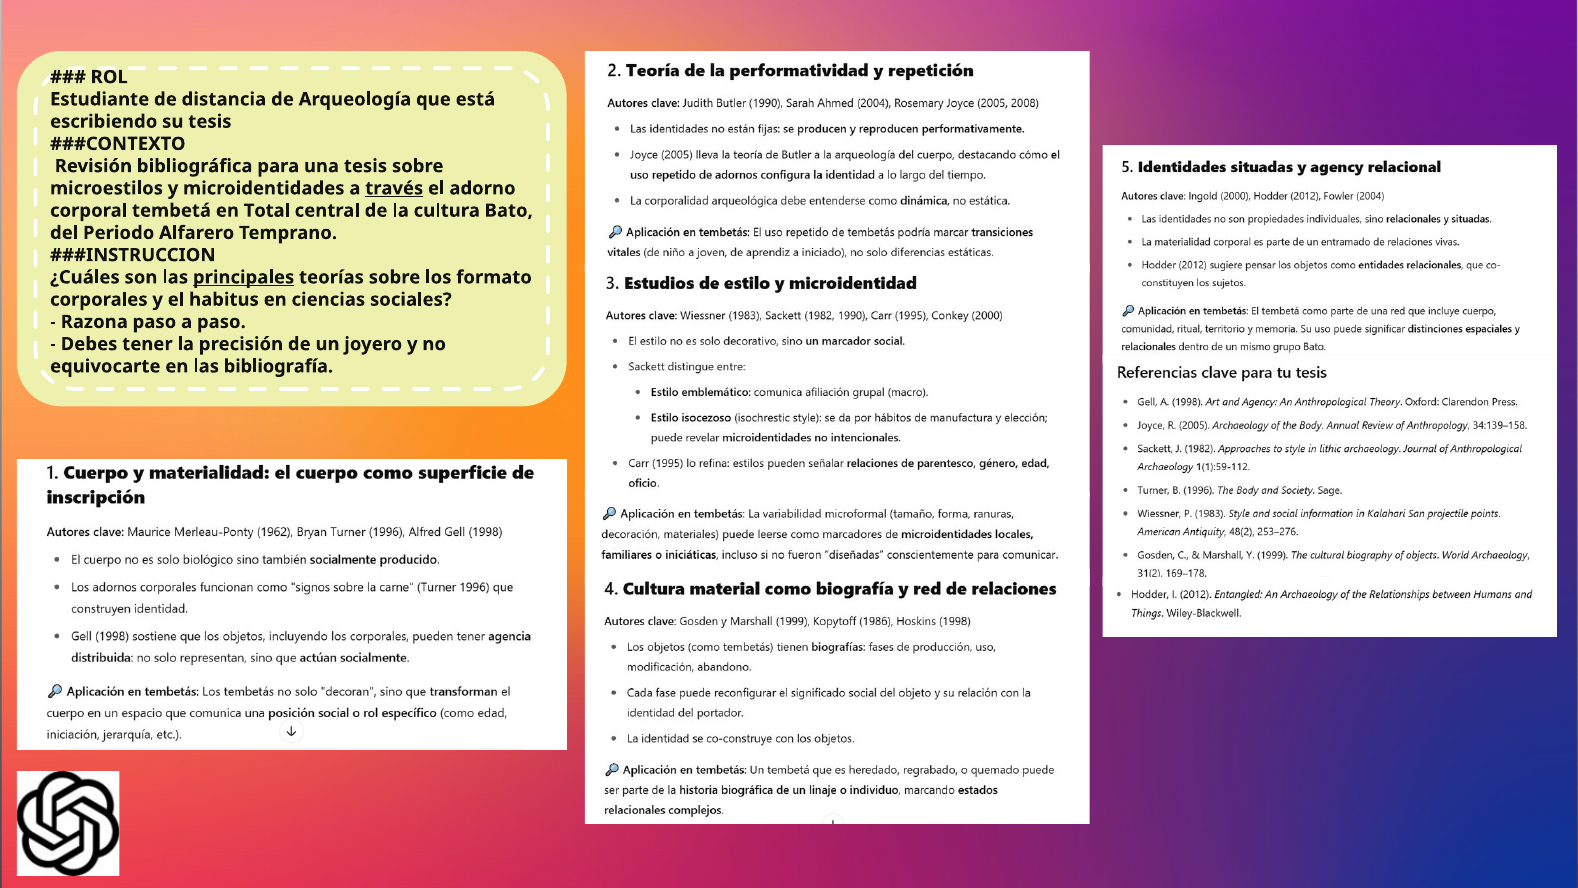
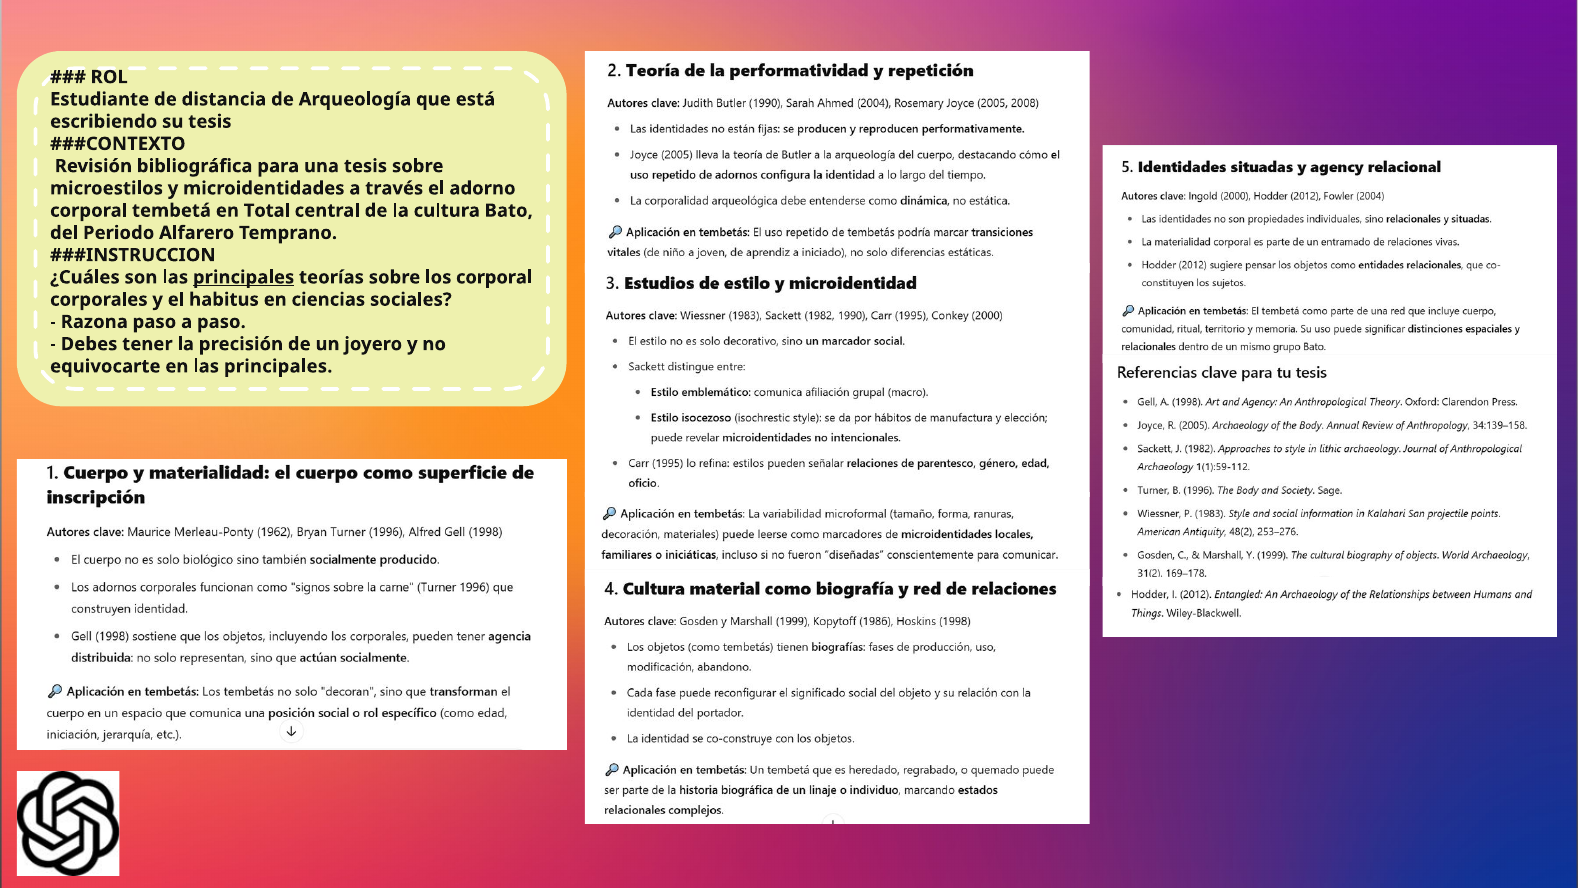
través underline: present -> none (394, 188)
los formato: formato -> corporal (494, 277)
en las bibliografía: bibliografía -> principales (278, 366)
